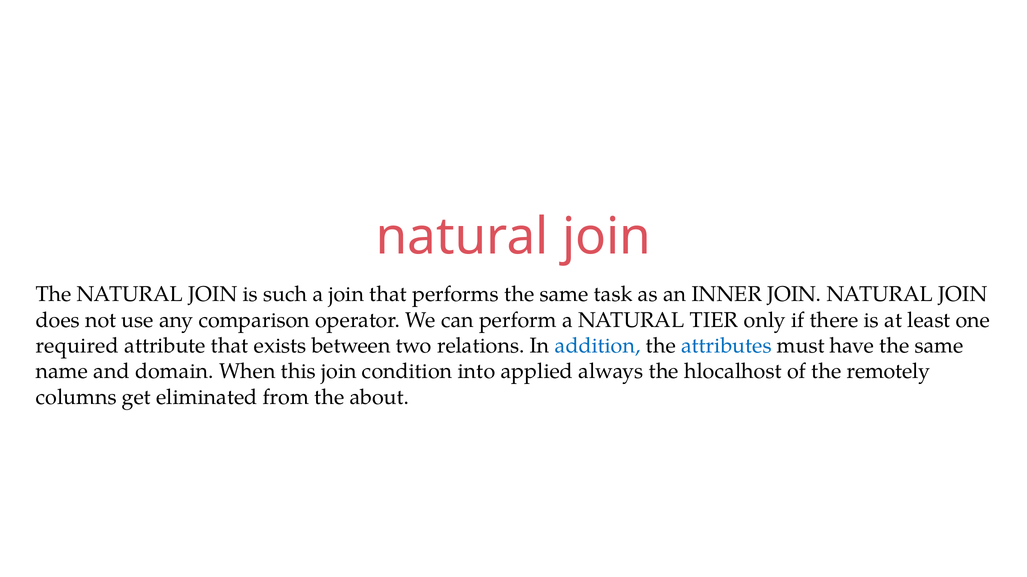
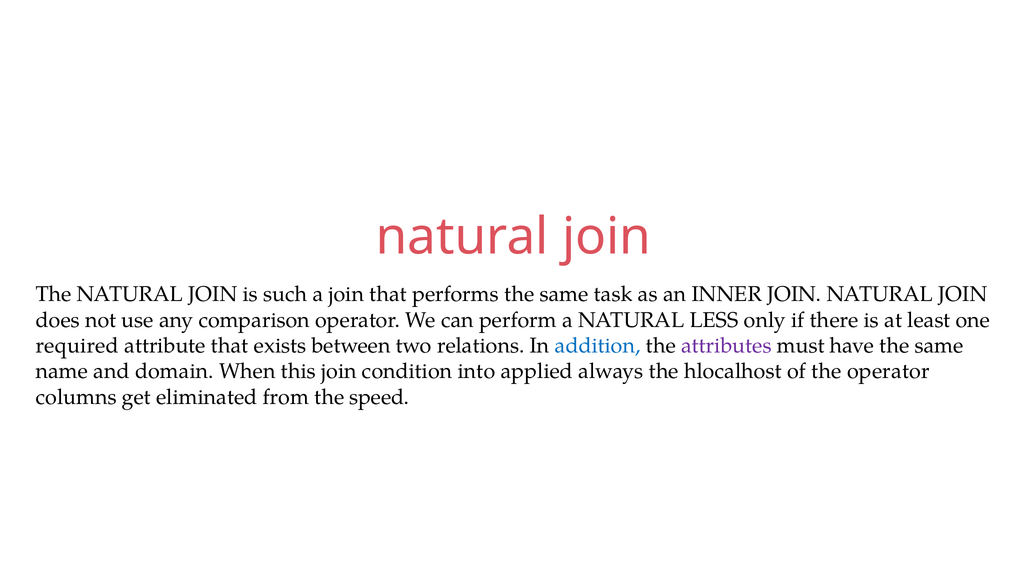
TIER: TIER -> LESS (714, 320)
attributes colour: blue -> purple (726, 346)
the remotely: remotely -> operator (888, 372)
about: about -> speed (379, 397)
